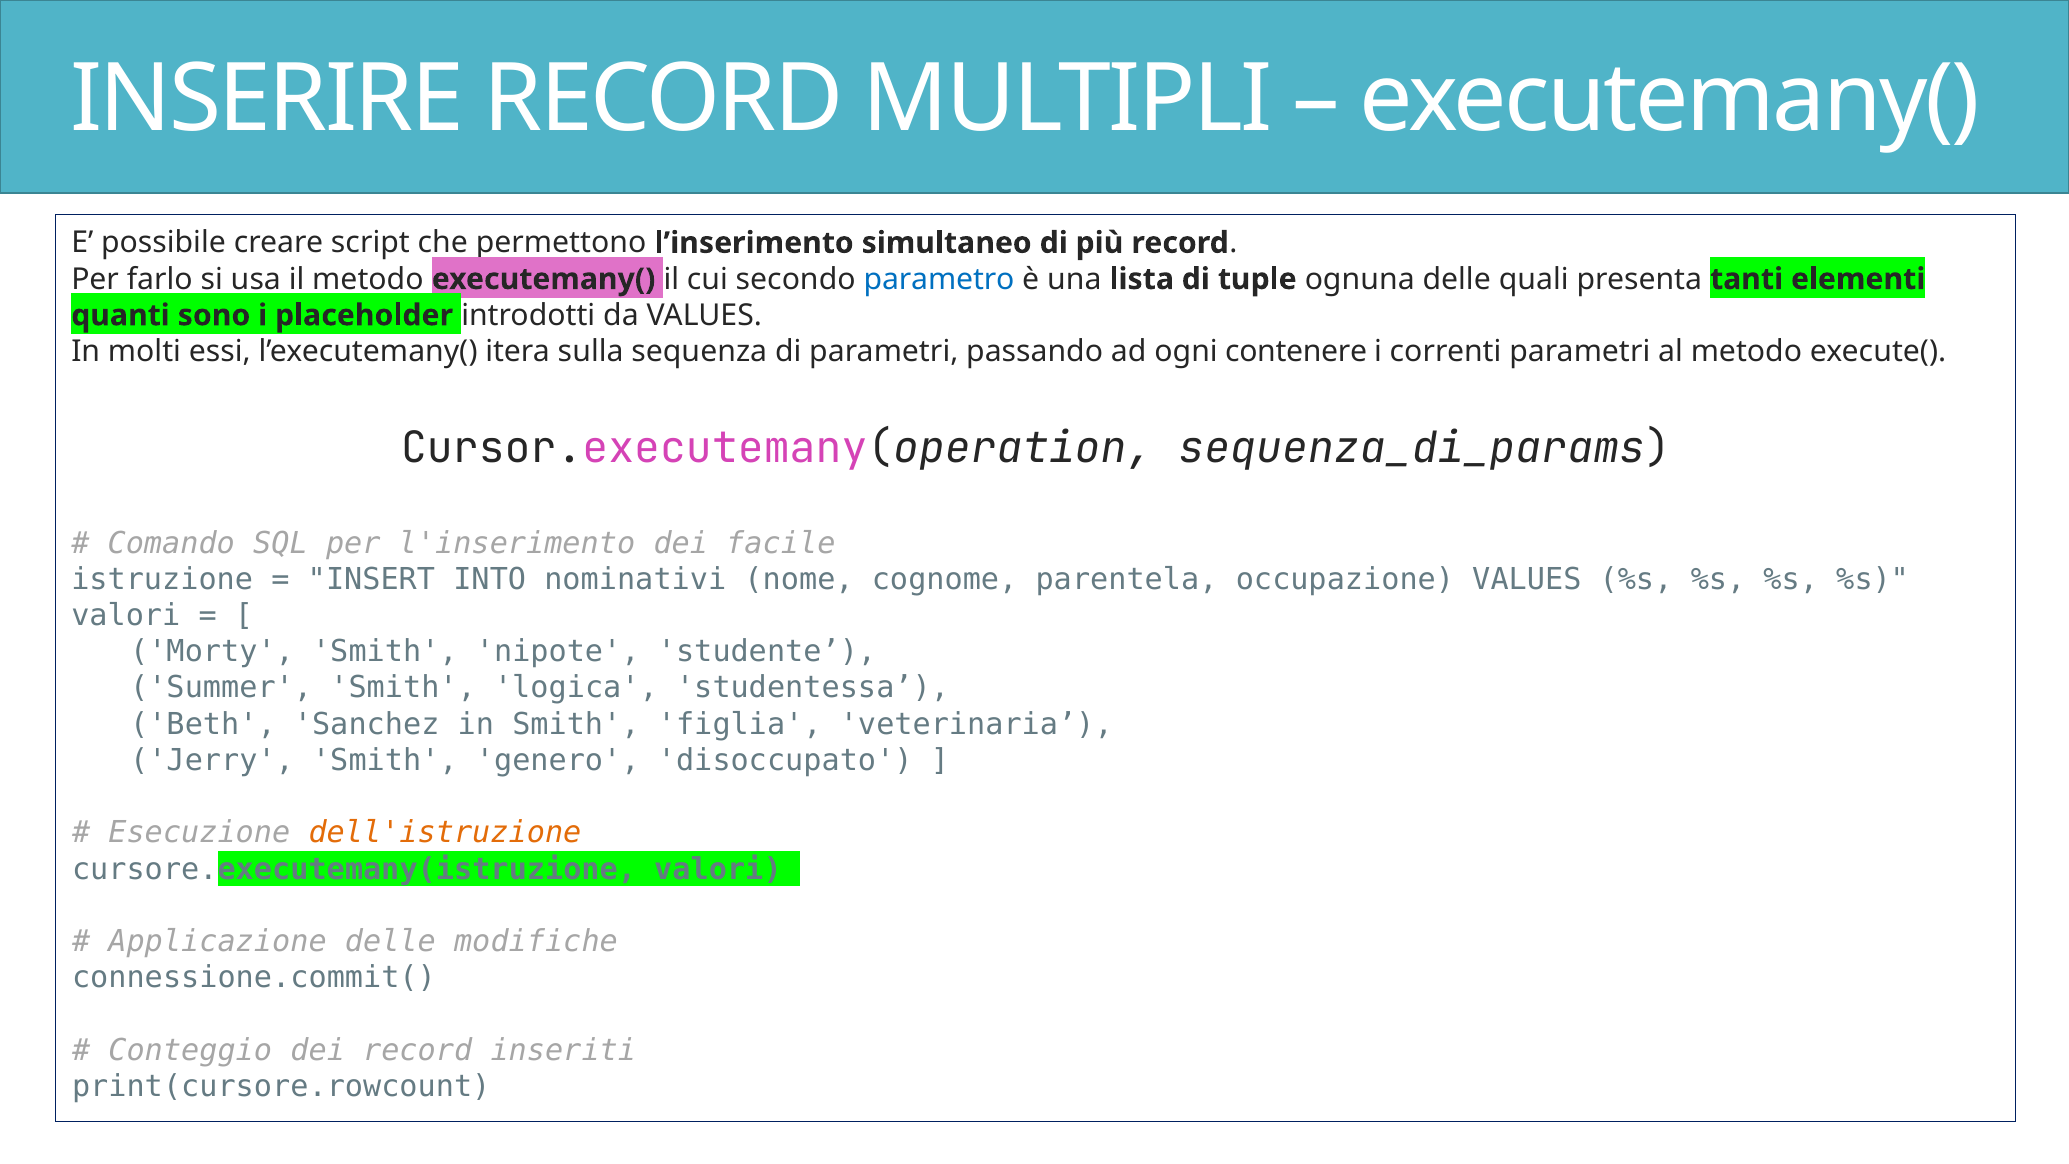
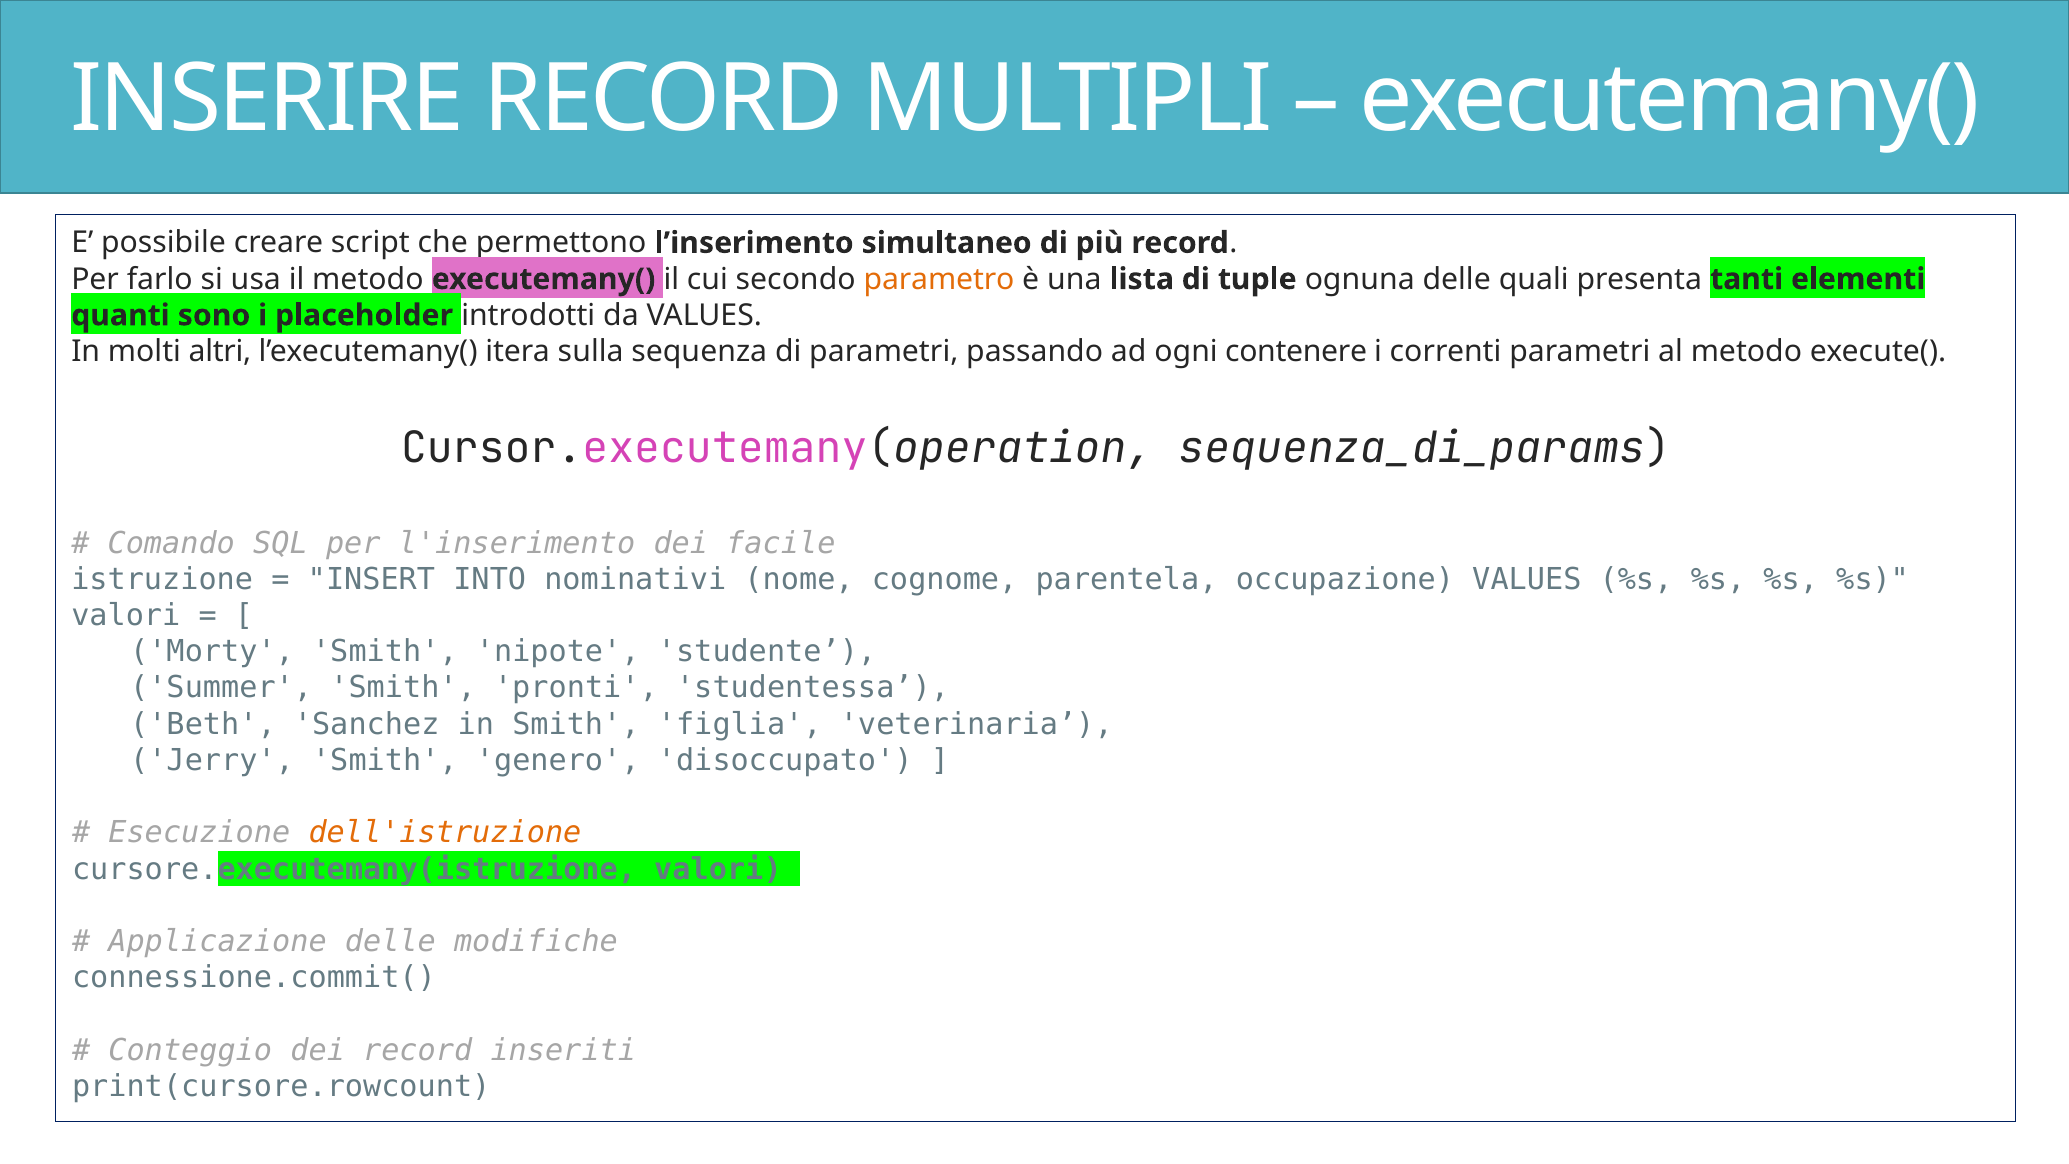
parametro colour: blue -> orange (939, 279)
essi: essi -> altri (220, 352)
logica: logica -> pronti (576, 688)
